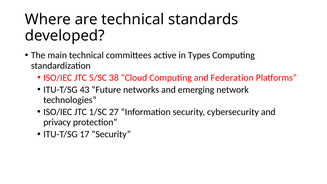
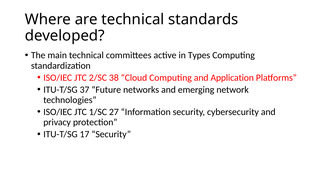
5/SC: 5/SC -> 2/SC (98, 78)
Federation: Federation -> Application (232, 78)
43: 43 -> 37 (85, 90)
